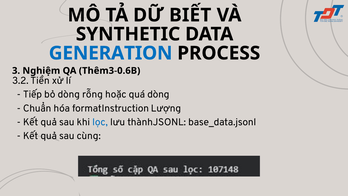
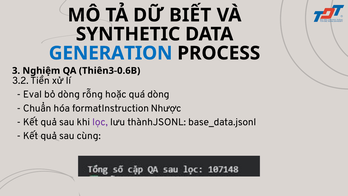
Thêm3-0.6B: Thêm3-0.6B -> Thiên3-0.6B (110, 71)
Tiếp: Tiếp -> Eval (32, 94)
Lượng: Lượng -> Nhược (166, 108)
lọc colour: blue -> purple (100, 122)
